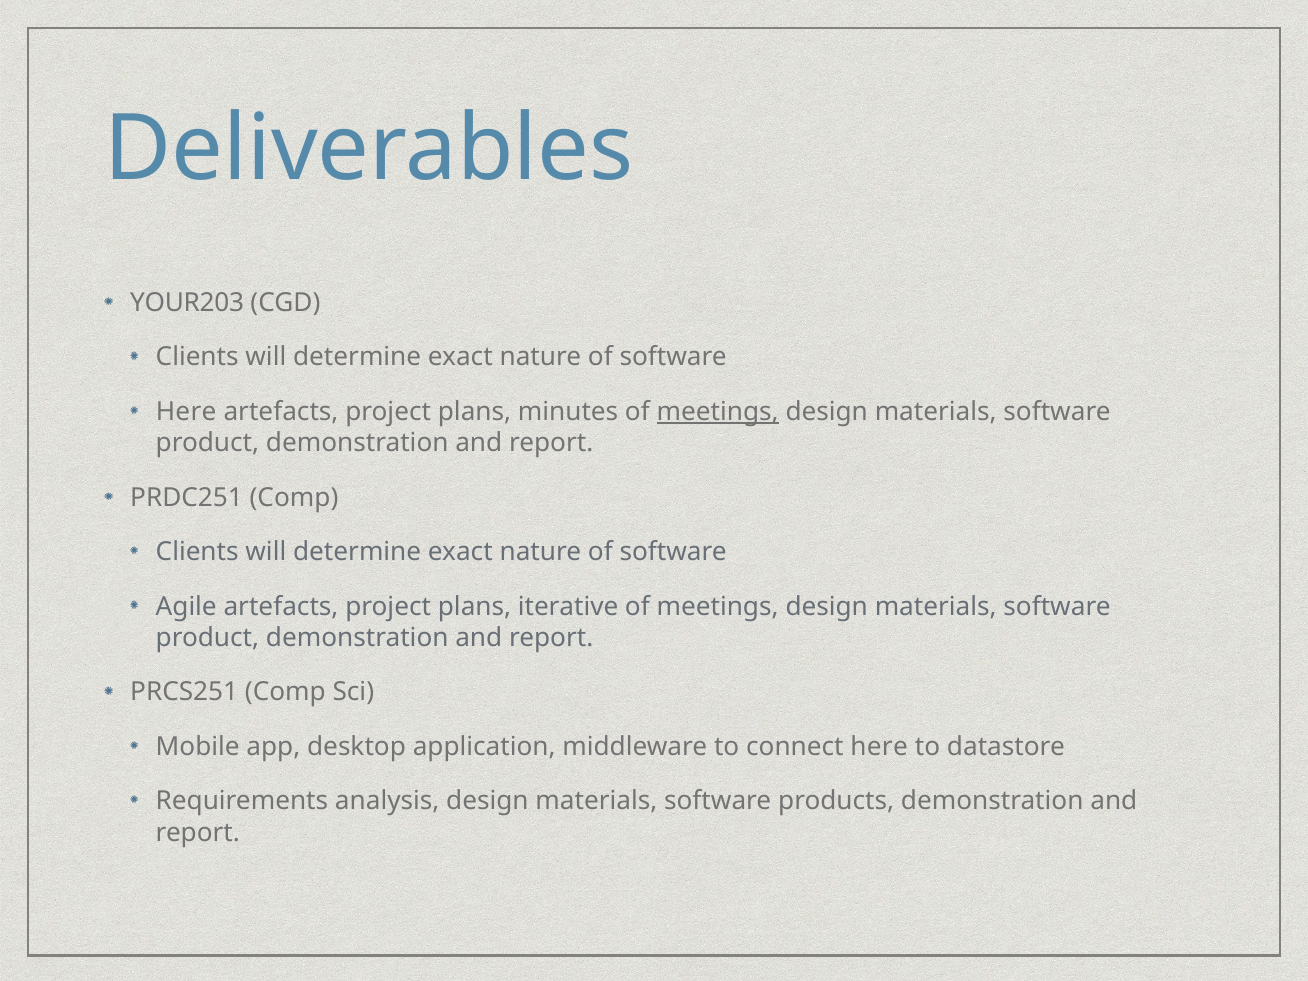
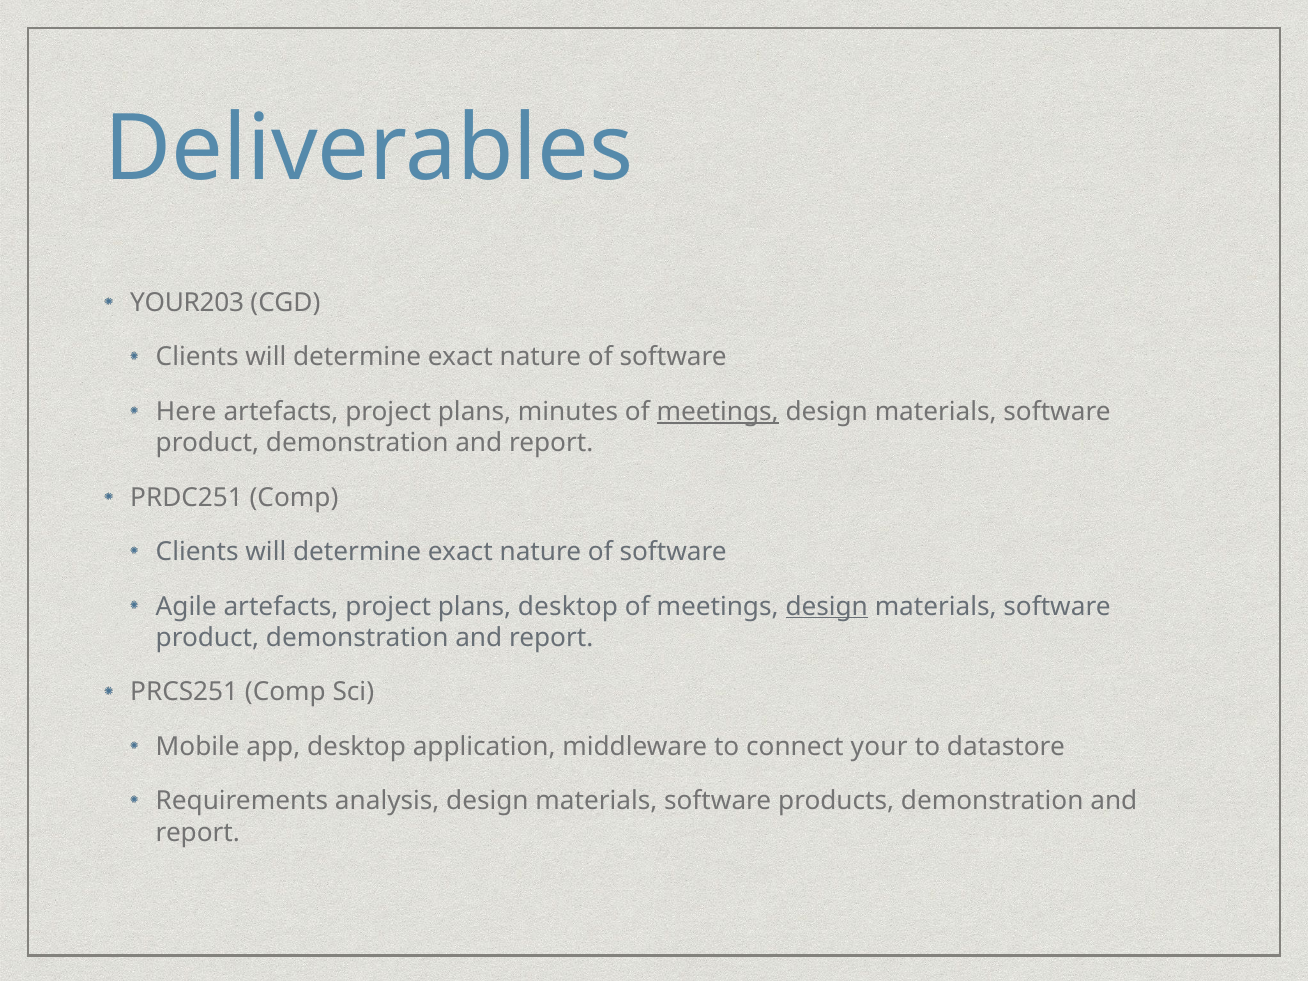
plans iterative: iterative -> desktop (568, 606)
design underline: none -> present (827, 606)
connect here: here -> your (879, 747)
